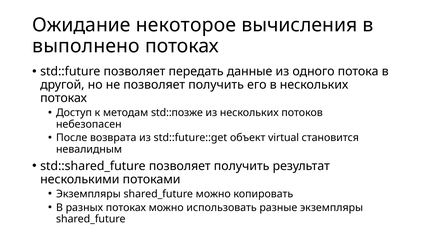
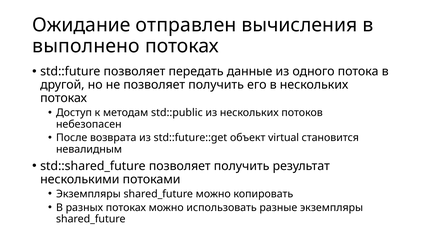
некоторое: некоторое -> отправлен (186, 25)
std::позже: std::позже -> std::public (177, 113)
